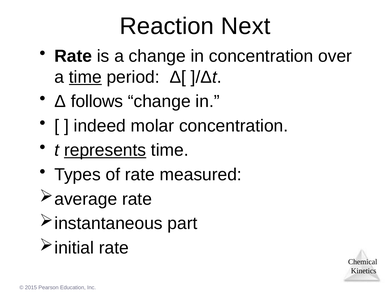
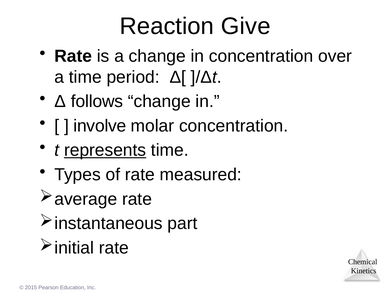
Next: Next -> Give (246, 26)
time underline: present -> none (85, 77)
indeed: indeed -> involve (100, 125)
